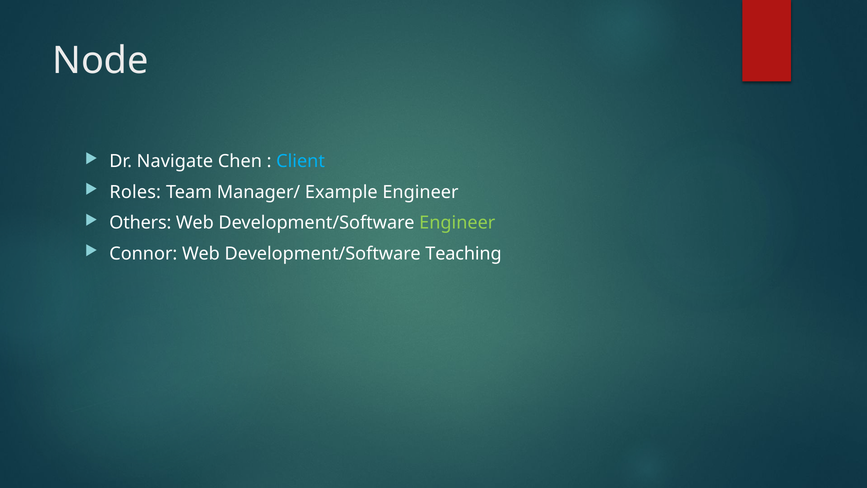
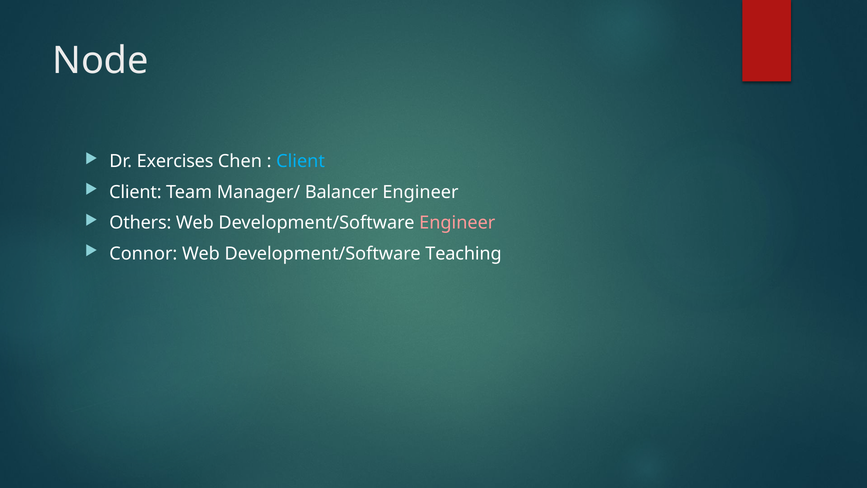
Navigate: Navigate -> Exercises (175, 161)
Roles: Roles -> Client (135, 192)
Example: Example -> Balancer (341, 192)
Engineer colour: light green -> pink (457, 223)
